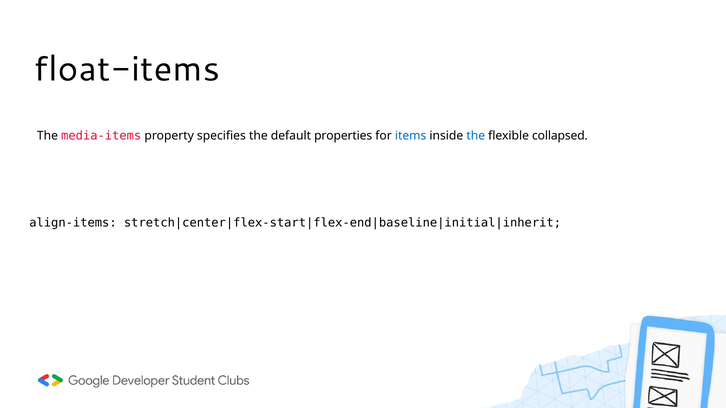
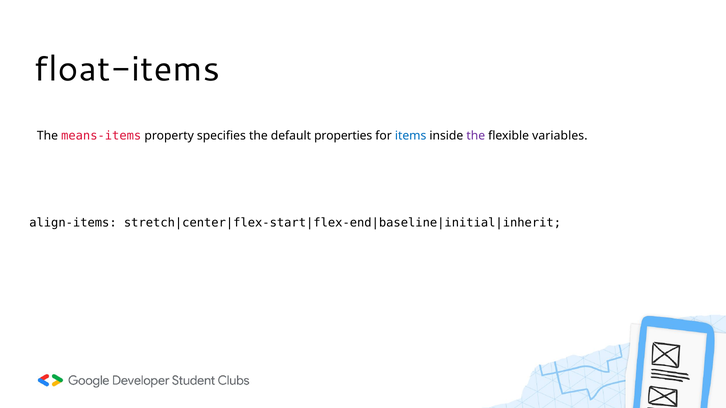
media-items: media-items -> means-items (101, 136)
the colour: blue -> purple (476, 136)
collapsed: collapsed -> variables (560, 136)
